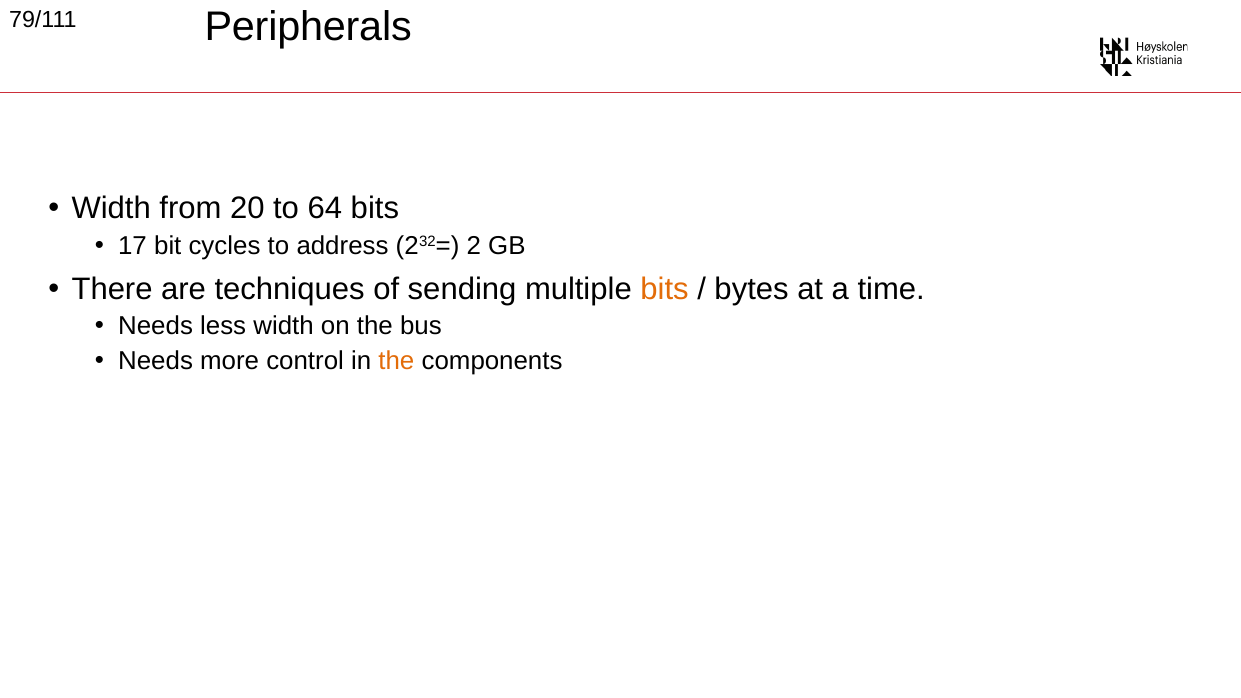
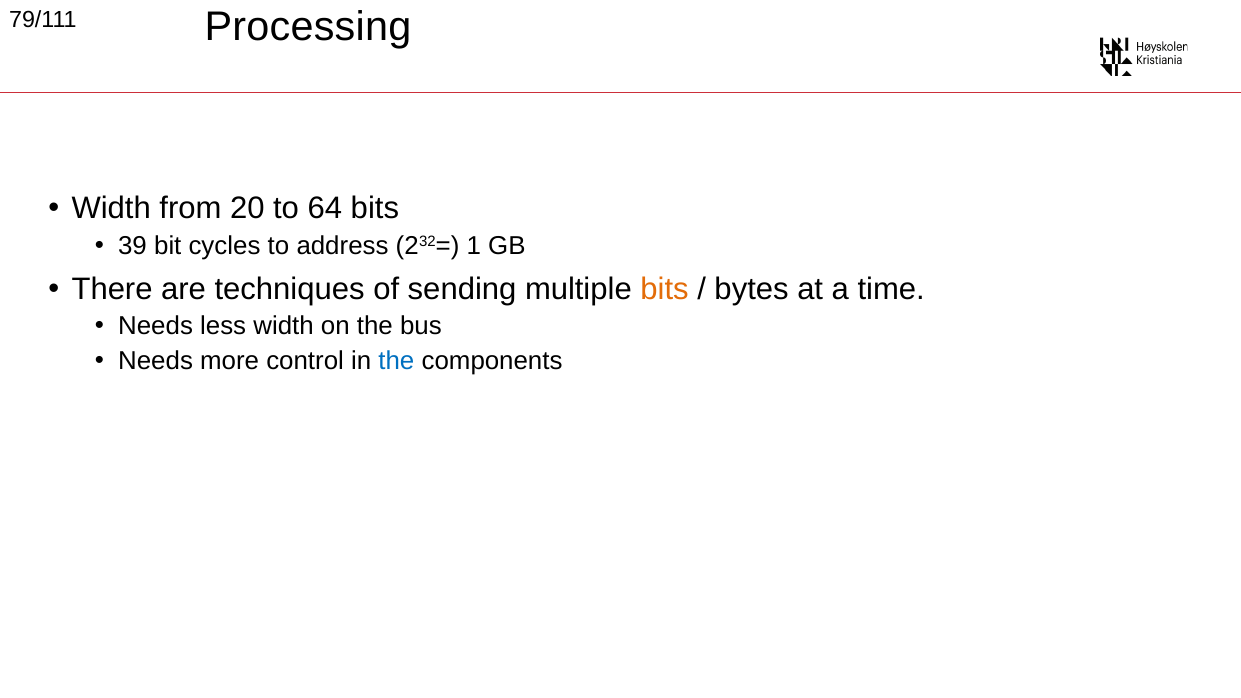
Peripherals: Peripherals -> Processing (308, 27)
17: 17 -> 39 (133, 246)
2: 2 -> 1 (474, 246)
the colour: orange -> blue (396, 361)
